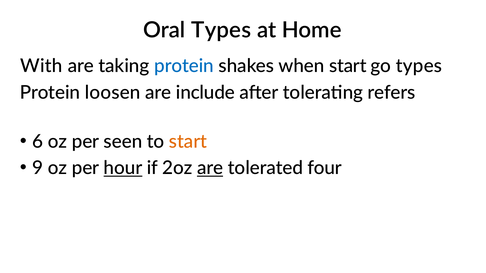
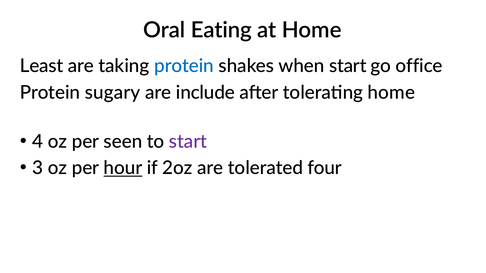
Oral Types: Types -> Eating (221, 30)
With: With -> Least (42, 66)
go types: types -> office (419, 66)
loosen: loosen -> sugary (113, 93)
tolerating refers: refers -> home (391, 93)
6: 6 -> 4 (38, 142)
start colour: orange -> purple (188, 142)
9: 9 -> 3 (38, 168)
are underline: present -> none (210, 168)
